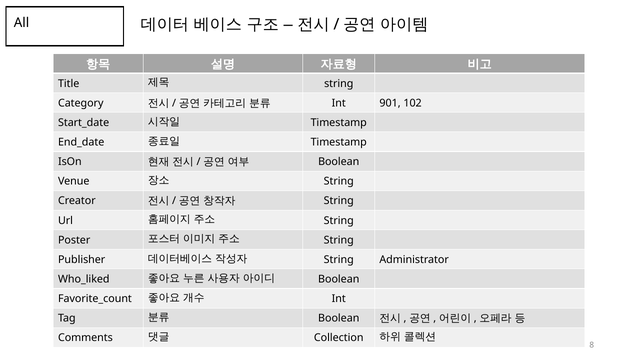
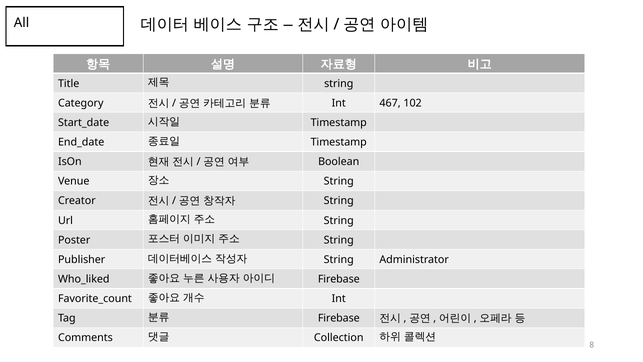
901: 901 -> 467 (390, 103)
Boolean: Boolean -> Firebase (339, 279)
Boolean: Boolean -> Firebase (339, 318)
